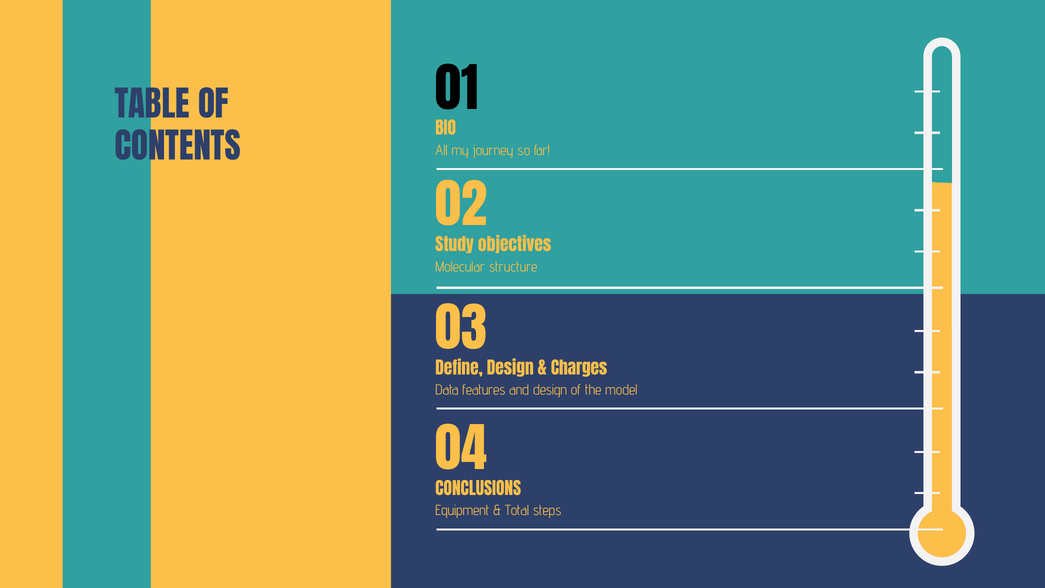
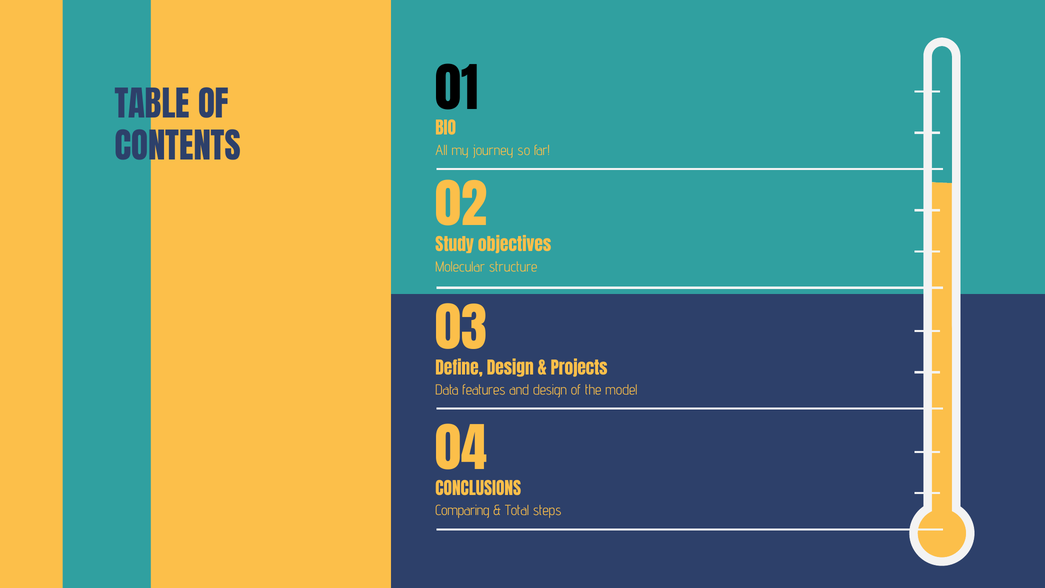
Charges: Charges -> Projects (579, 369)
Equipment: Equipment -> Comparing (462, 510)
